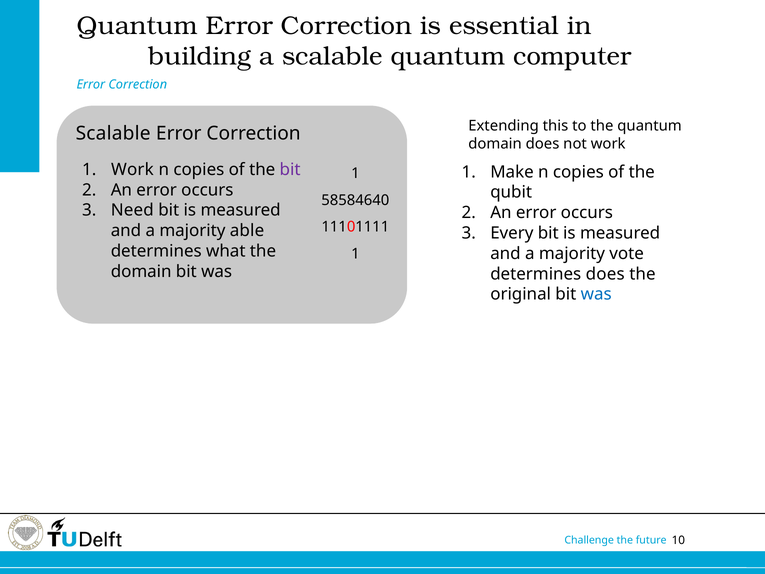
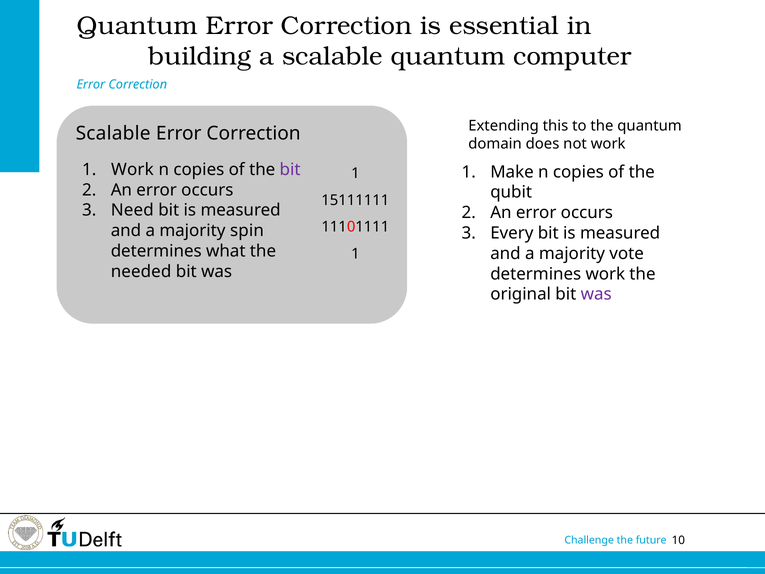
58584640: 58584640 -> 15111111 (355, 200)
able: able -> spin (247, 231)
domain: domain -> needed (141, 271)
determines does: does -> work (605, 274)
was colour: blue -> purple (596, 294)
